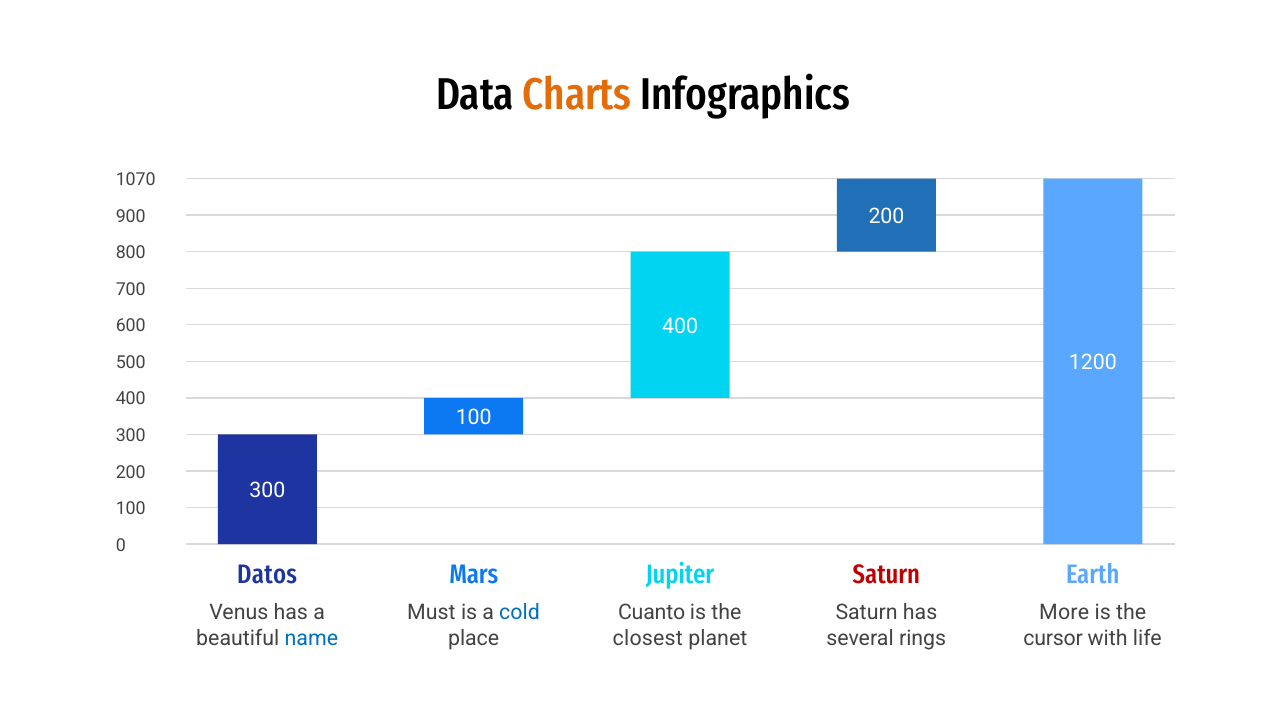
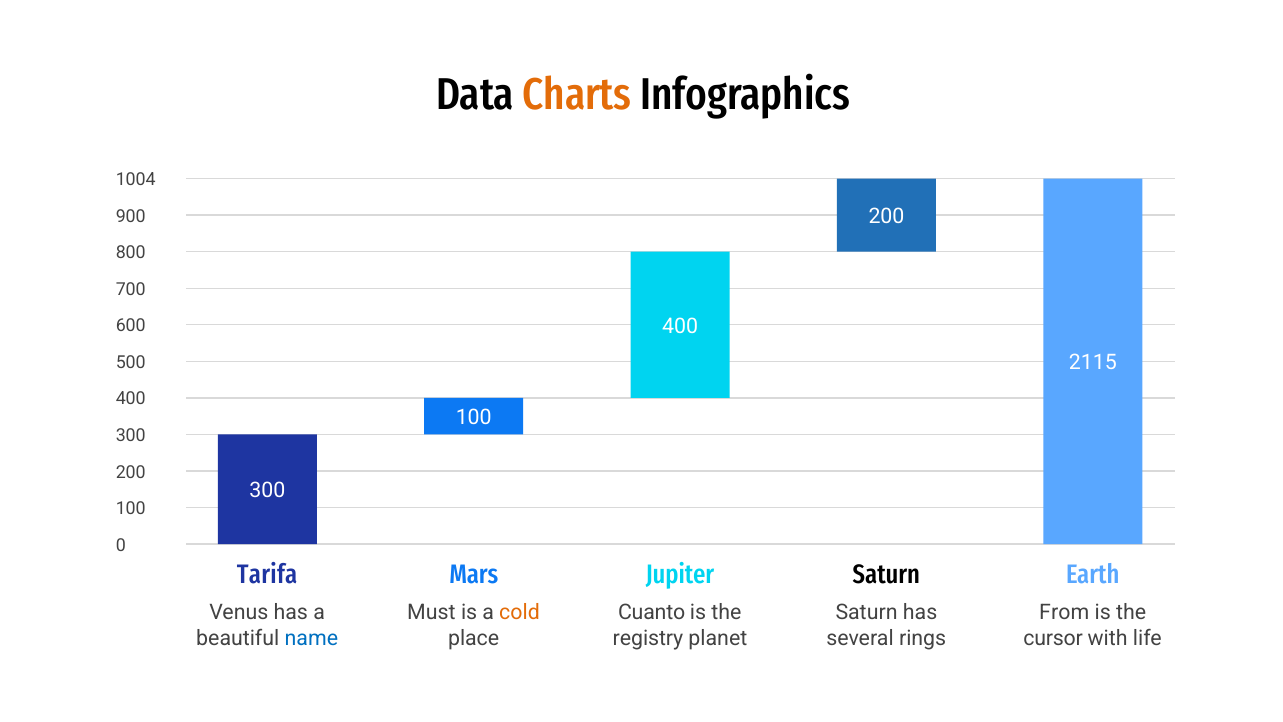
1070: 1070 -> 1004 (136, 180)
1200: 1200 -> 2115 (1093, 363)
Datos: Datos -> Tarifa (267, 574)
Saturn colour: red -> black (886, 574)
cold colour: blue -> orange (520, 613)
More: More -> From (1064, 613)
closest: closest -> registry (648, 638)
